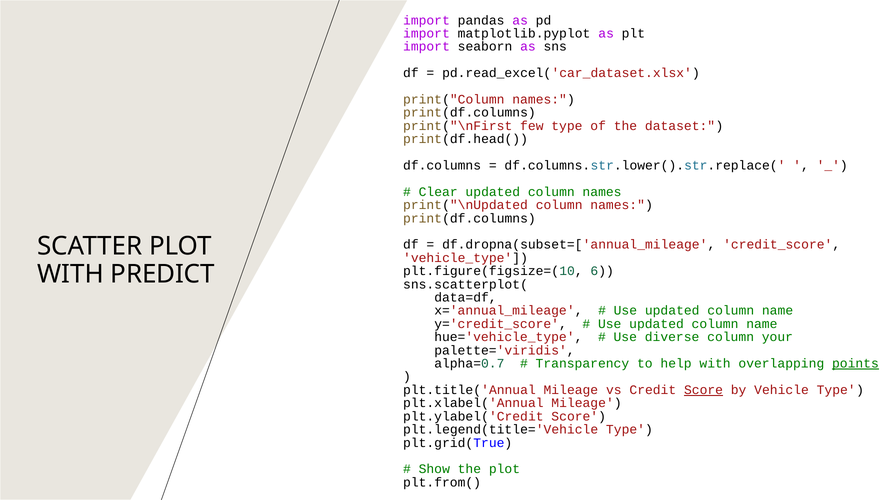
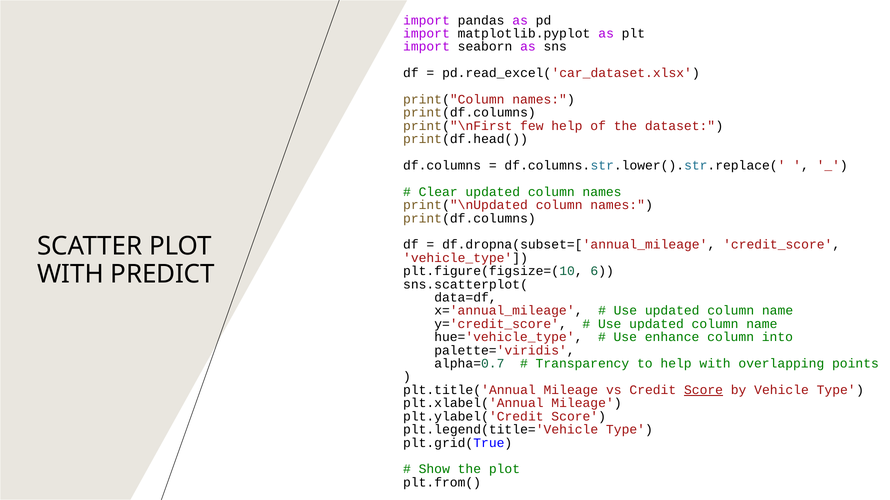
few type: type -> help (567, 126)
diverse: diverse -> enhance (672, 338)
your: your -> into (777, 338)
points underline: present -> none (855, 364)
